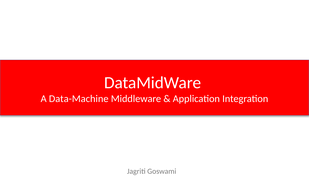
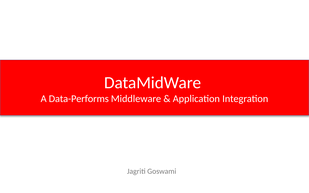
Data-Machine: Data-Machine -> Data-Performs (79, 99)
